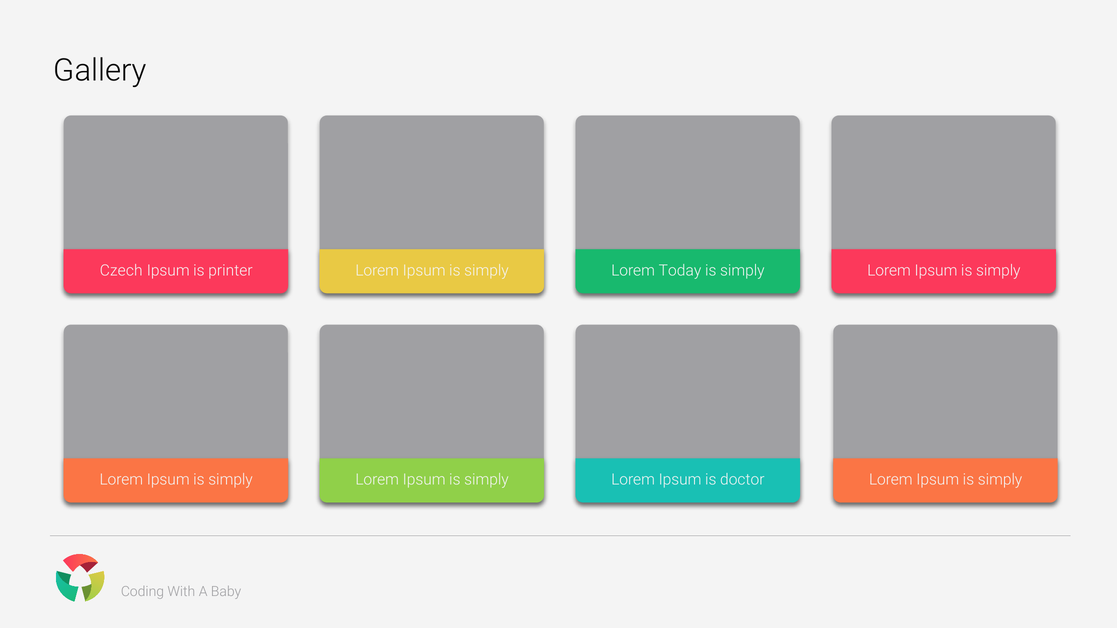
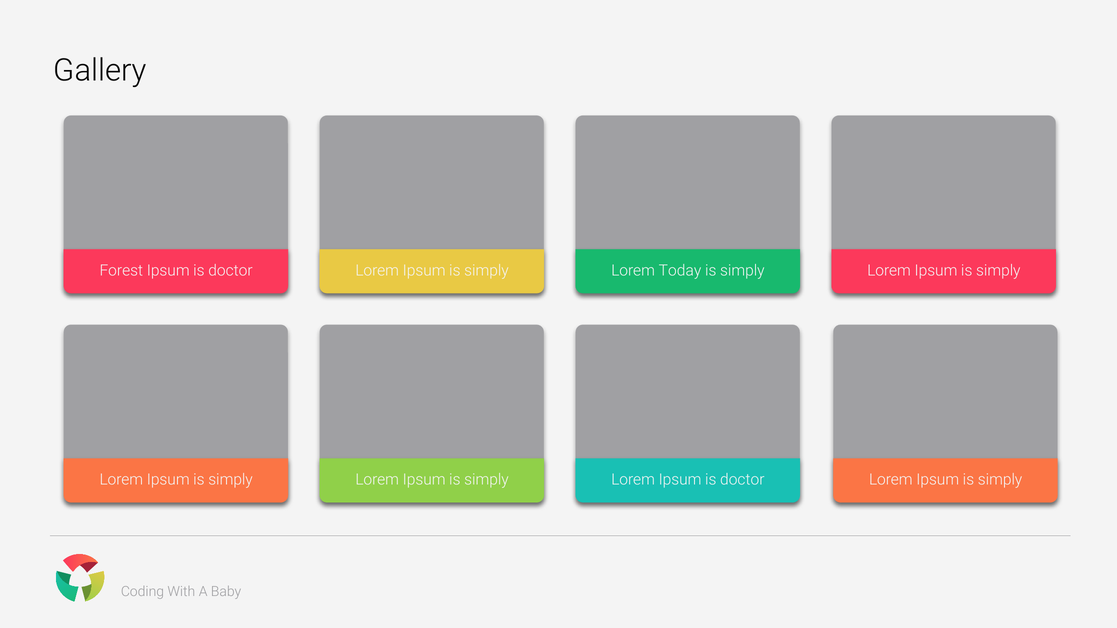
Czech: Czech -> Forest (121, 271)
printer: printer -> doctor (230, 271)
